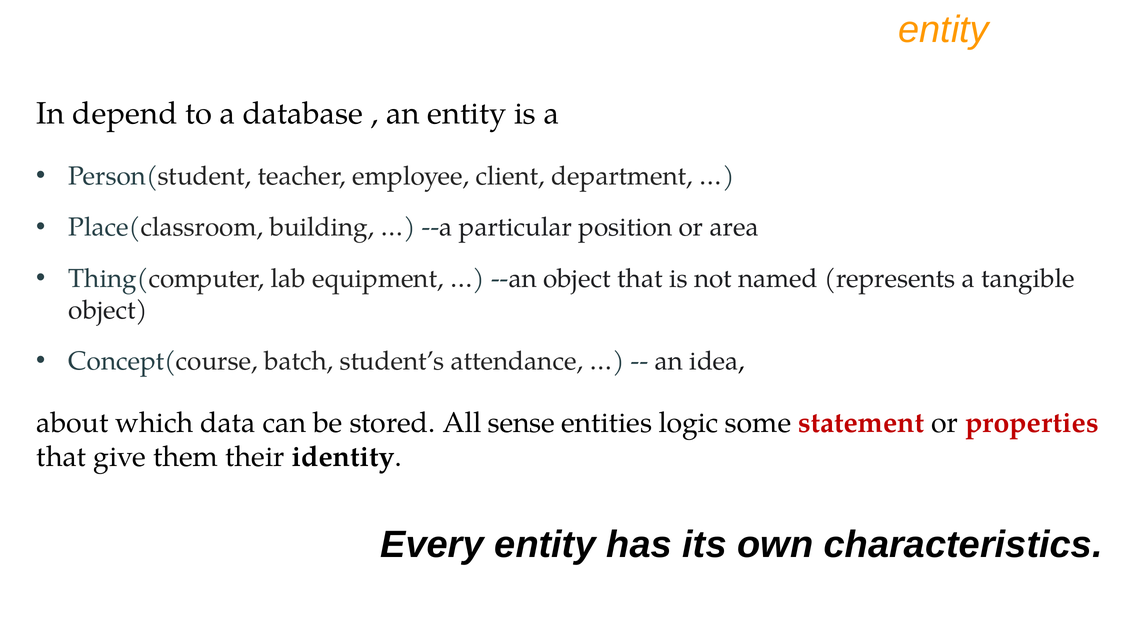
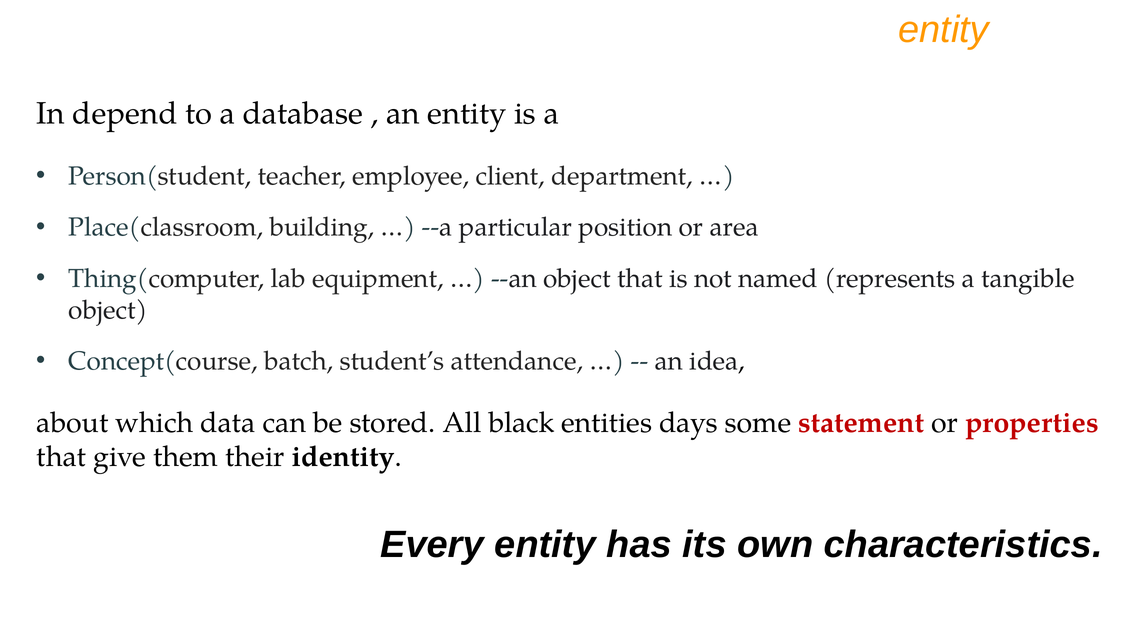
sense: sense -> black (521, 423)
logic: logic -> days (689, 423)
